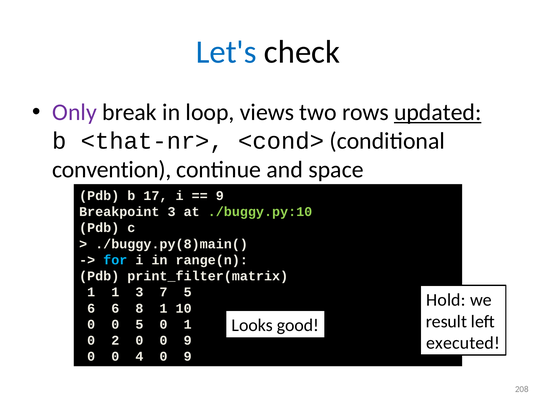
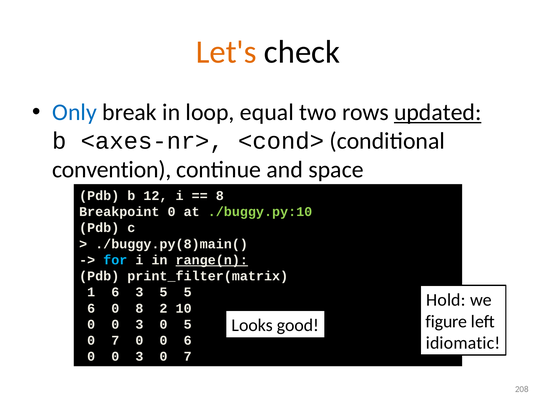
Let's colour: blue -> orange (226, 52)
Only colour: purple -> blue (75, 112)
views: views -> equal (267, 112)
<that-nr>: <that-nr> -> <axes-nr> (152, 141)
17: 17 -> 12 (155, 196)
9: 9 -> 8 (220, 196)
Breakpoint 3: 3 -> 0 (172, 212)
range(n underline: none -> present (212, 260)
1 1: 1 -> 6 (115, 292)
3 7: 7 -> 5 (164, 292)
6: 6 -> 0 (115, 308)
8 1: 1 -> 2 (164, 308)
result: result -> figure (446, 321)
5: 5 -> 3 (139, 324)
0 1: 1 -> 5 (188, 324)
2: 2 -> 7 (115, 340)
0 0 9: 9 -> 6 (188, 340)
executed: executed -> idiomatic (463, 343)
4: 4 -> 3 (139, 357)
9: 9 -> 7 (188, 357)
